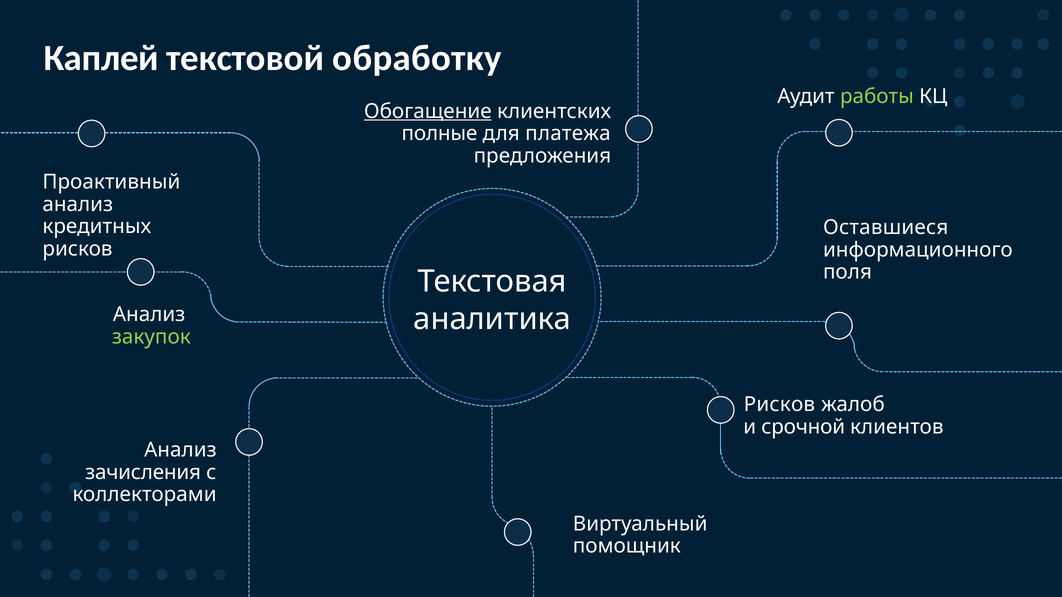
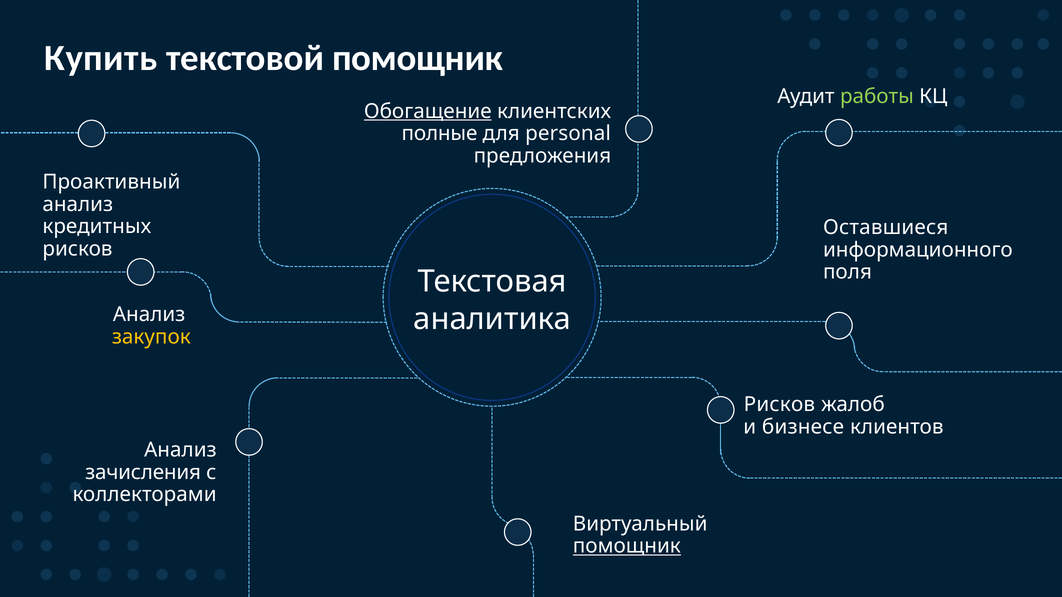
Каплей: Каплей -> Купить (101, 58)
текстовой обработку: обработку -> помощник (418, 58)
платежа: платежа -> personal (568, 134)
закупок colour: light green -> yellow (151, 337)
срочной: срочной -> бизнесе (803, 427)
помощник underline: none -> present (627, 547)
